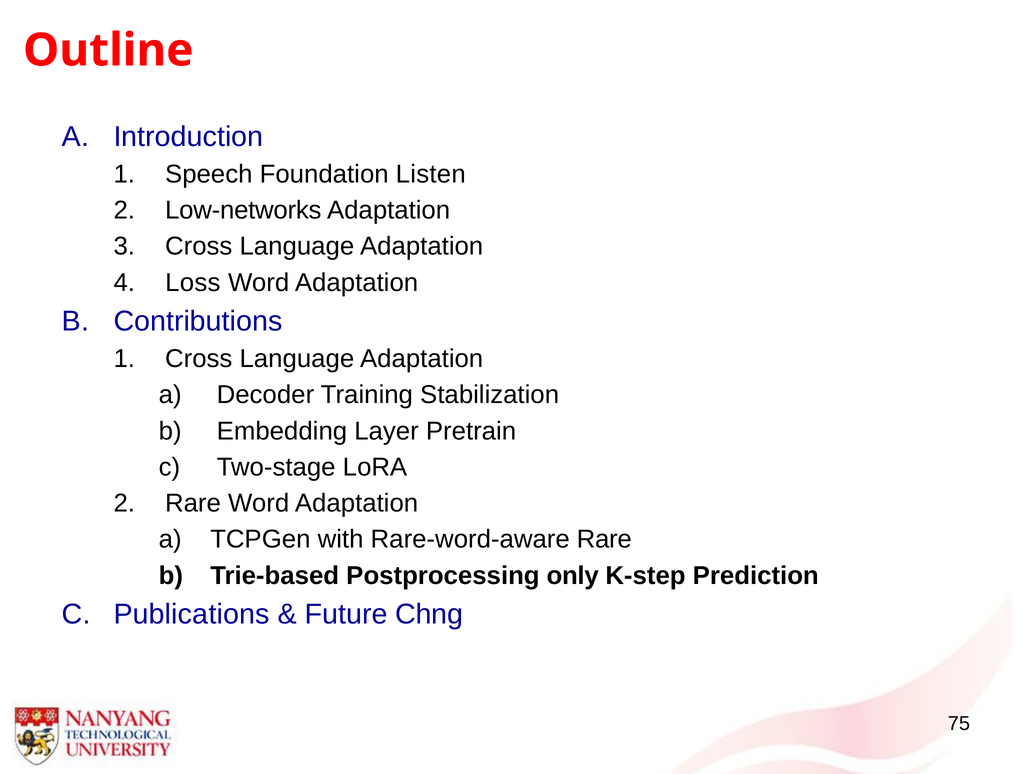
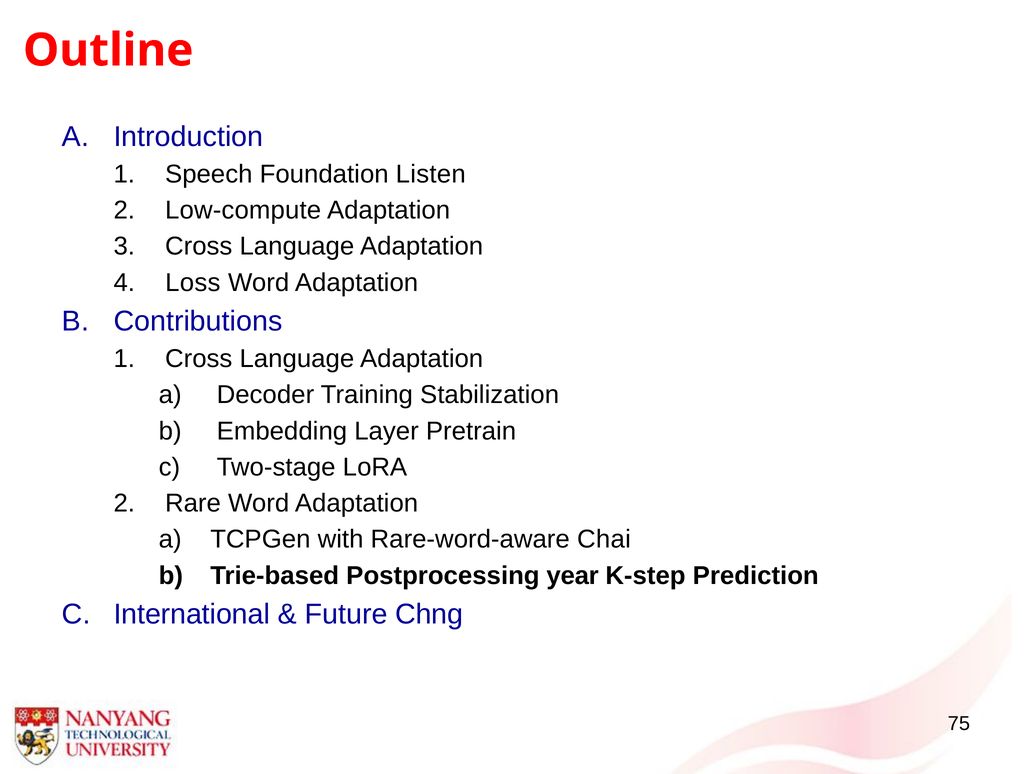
Low-networks: Low-networks -> Low-compute (243, 210)
Rare-word-aware Rare: Rare -> Chai (604, 539)
only: only -> year (573, 576)
Publications: Publications -> International (192, 614)
